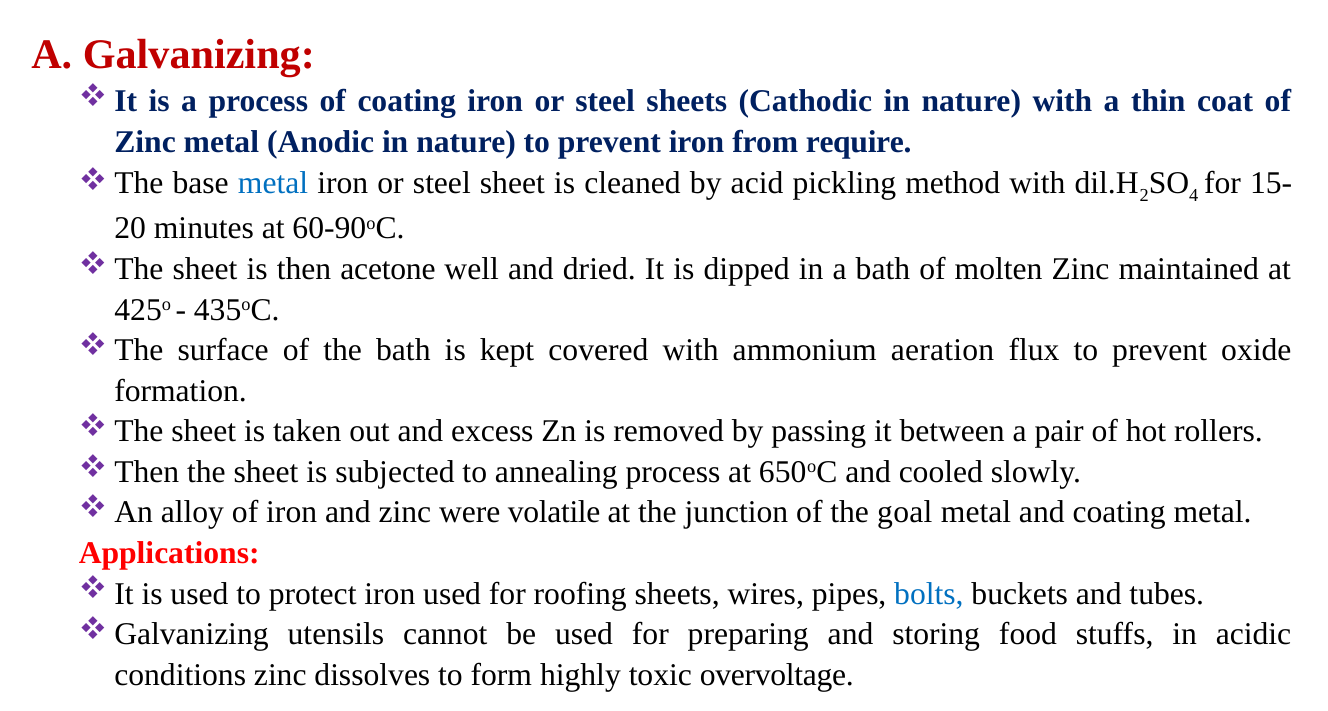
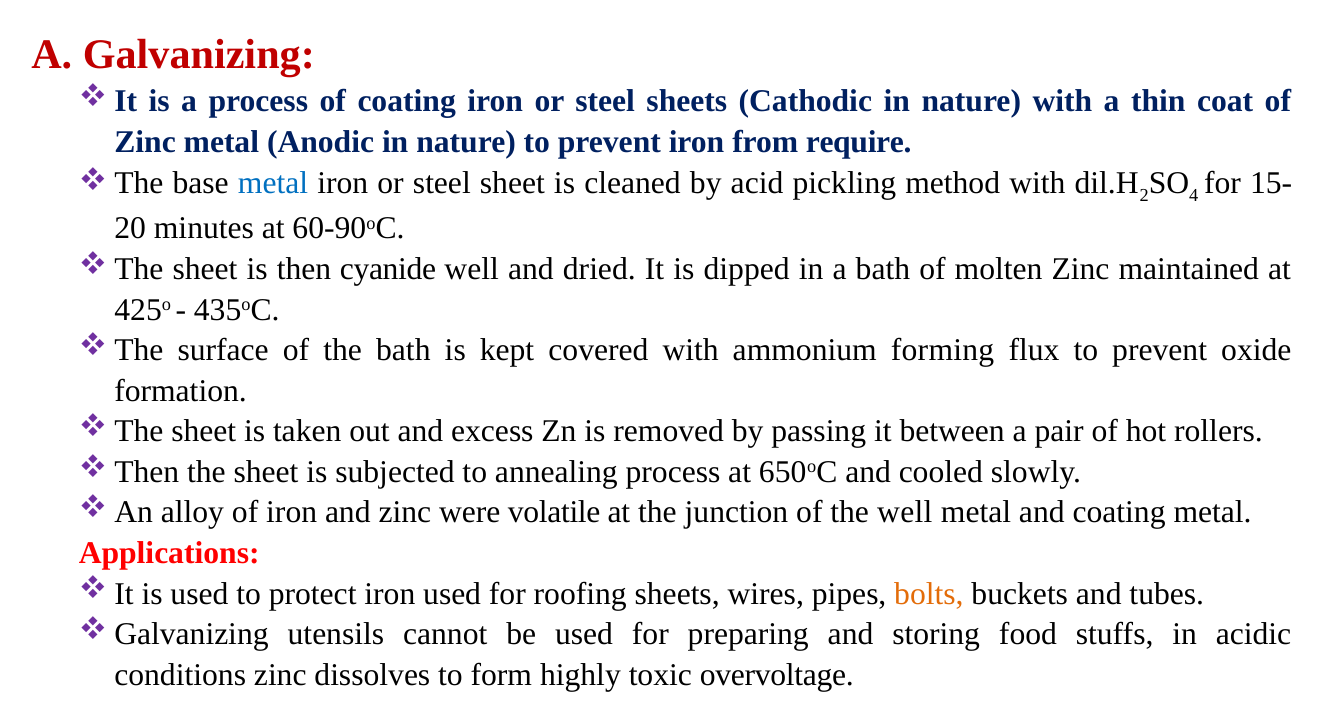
acetone: acetone -> cyanide (388, 269)
aeration: aeration -> forming (943, 350)
the goal: goal -> well (905, 513)
bolts colour: blue -> orange (929, 594)
